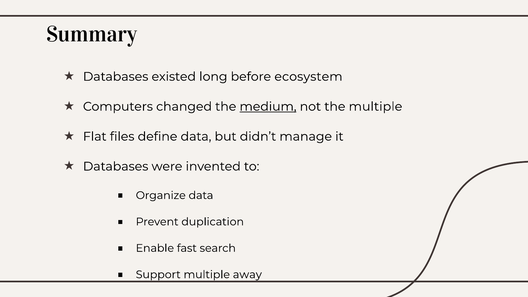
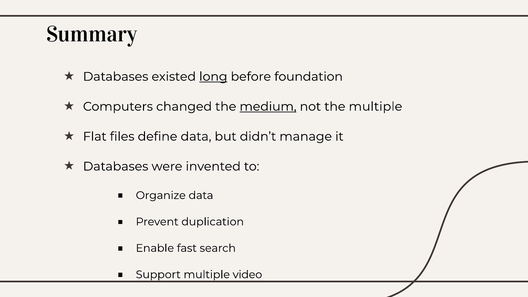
long underline: none -> present (213, 77)
ecosystem: ecosystem -> foundation (309, 77)
away: away -> video (247, 275)
